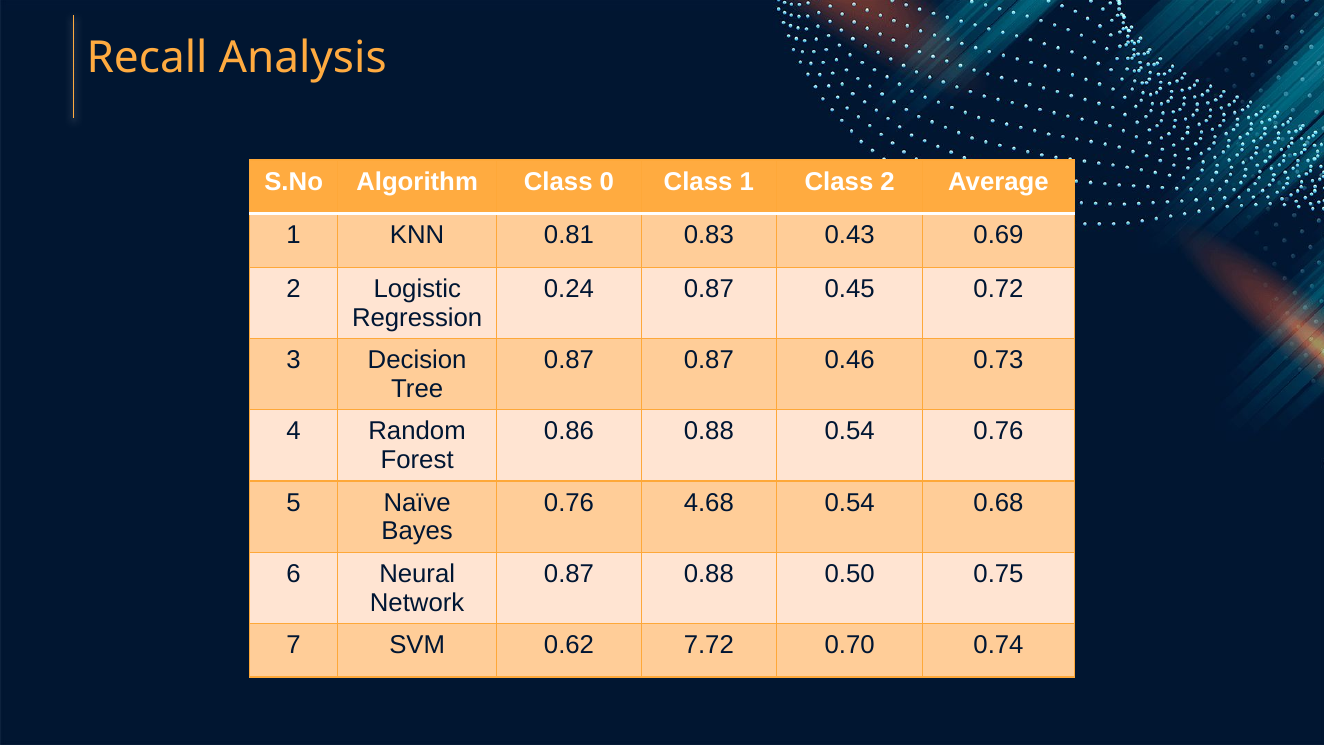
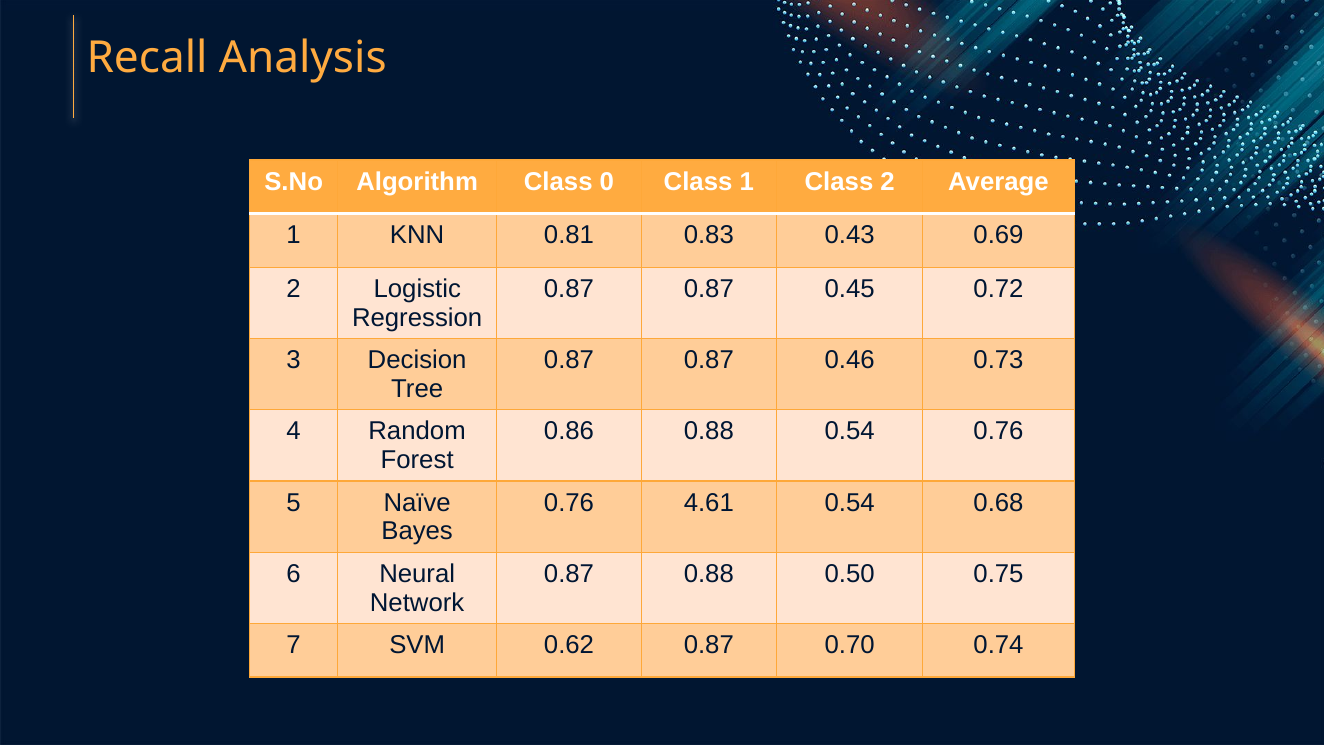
0.24: 0.24 -> 0.87 (569, 289)
4.68: 4.68 -> 4.61 (709, 502)
0.62 7.72: 7.72 -> 0.87 (709, 645)
